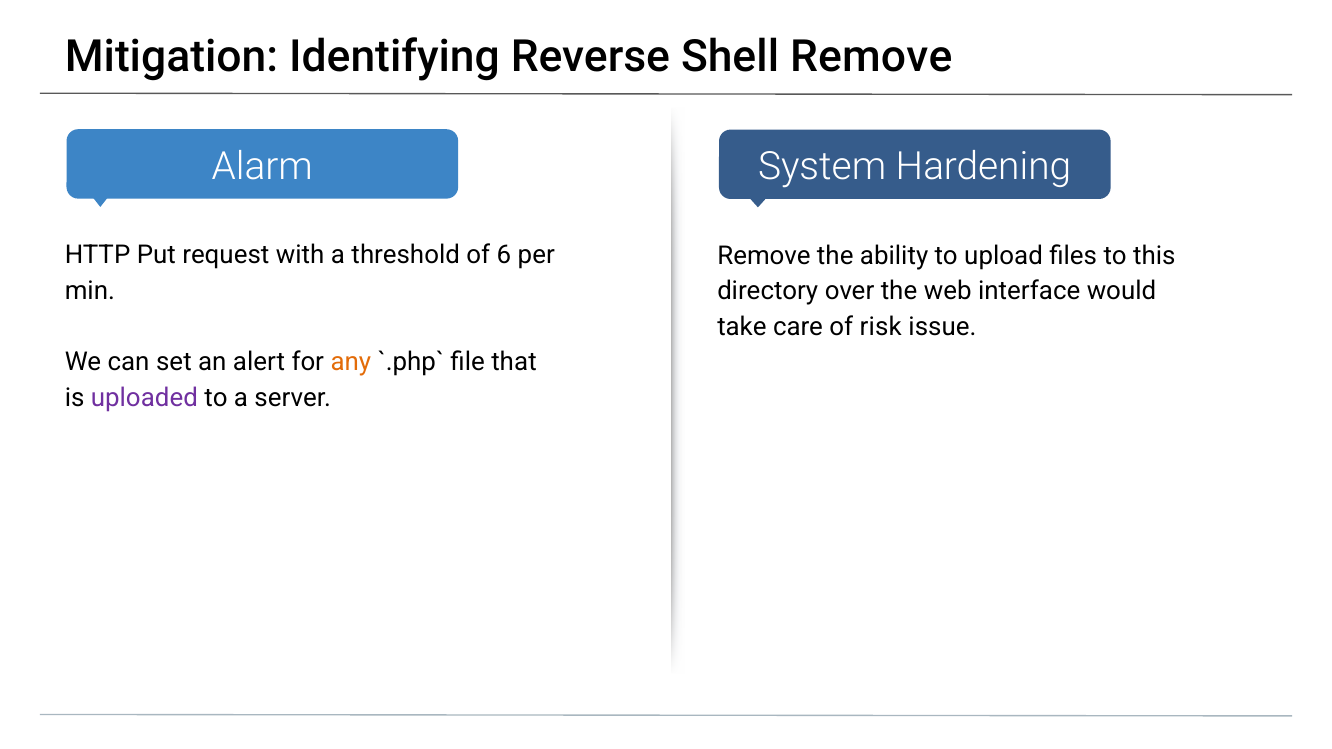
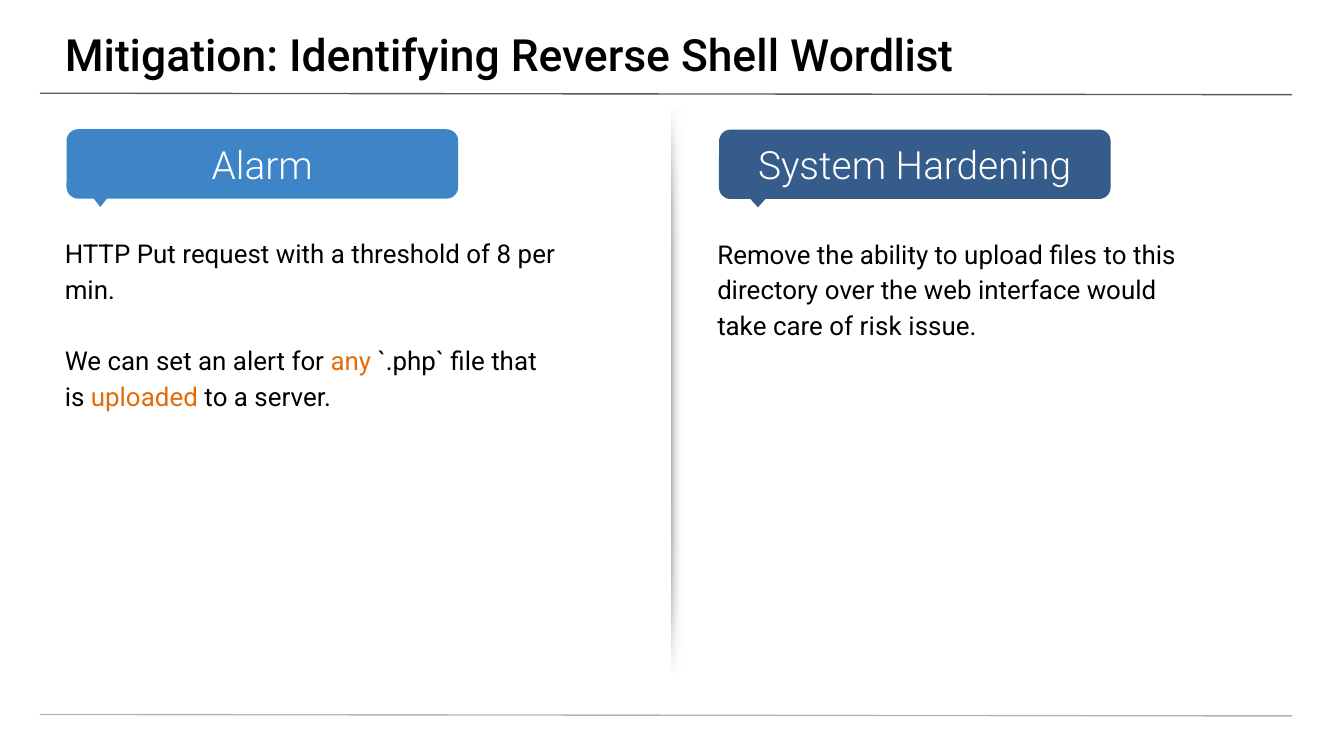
Shell Remove: Remove -> Wordlist (872, 56)
6: 6 -> 8 (504, 255)
uploaded colour: purple -> orange (144, 398)
